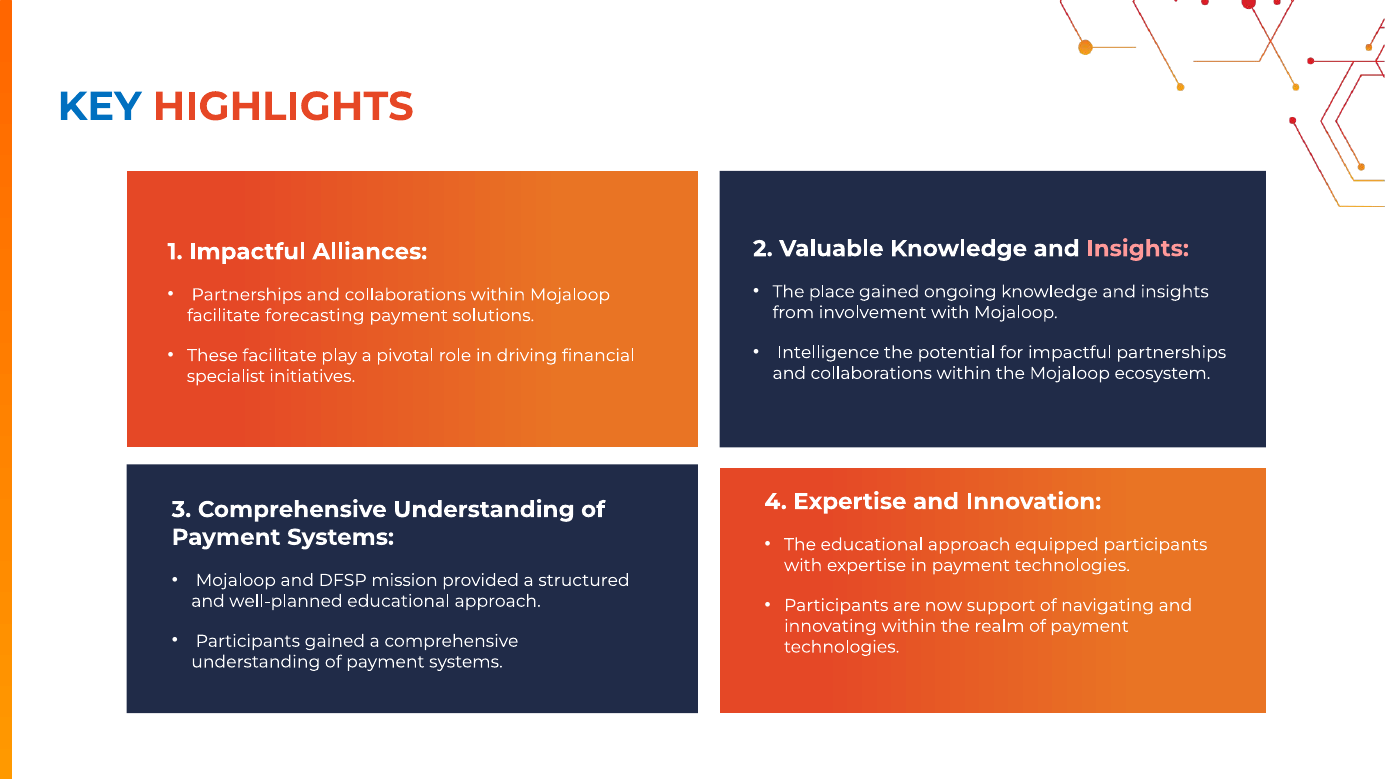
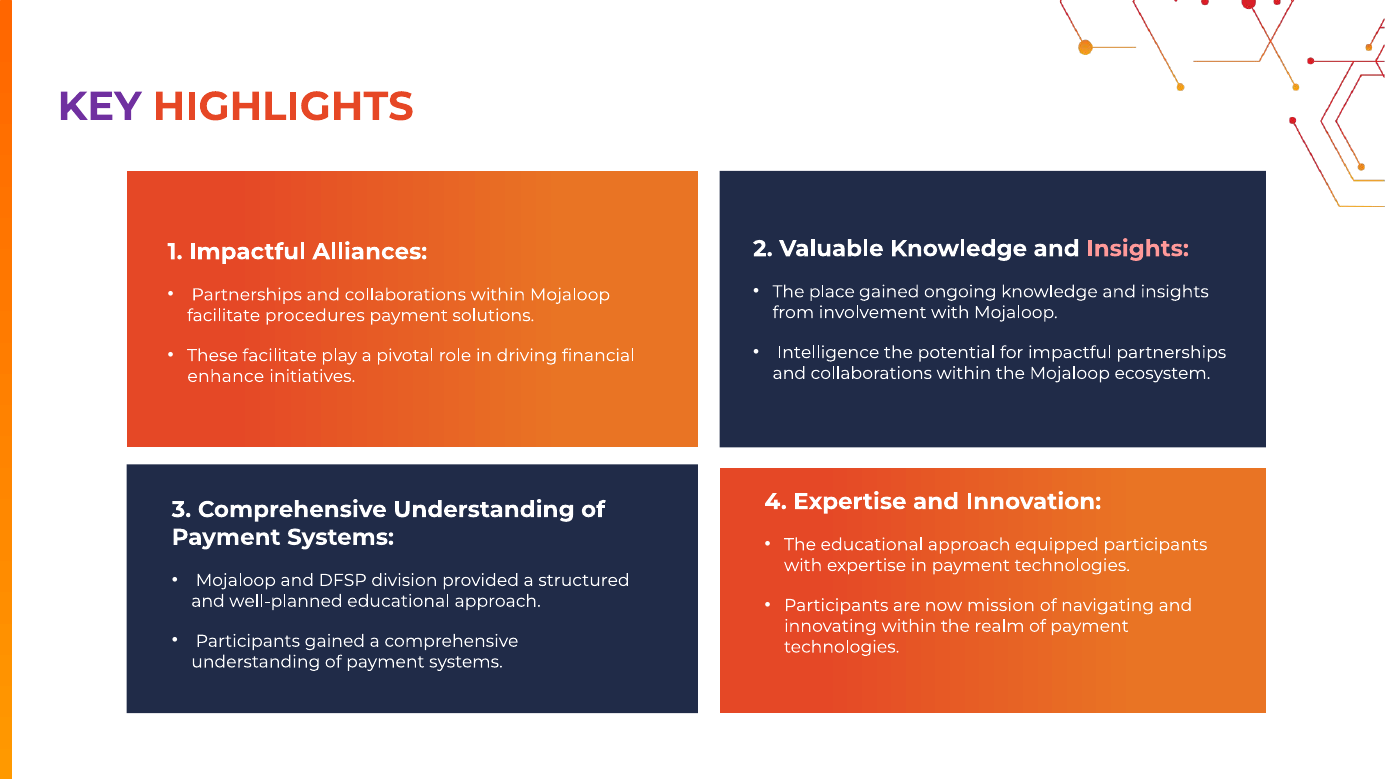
KEY colour: blue -> purple (99, 107)
forecasting: forecasting -> procedures (315, 316)
specialist: specialist -> enhance (226, 376)
mission: mission -> division (404, 580)
support: support -> mission (1001, 605)
